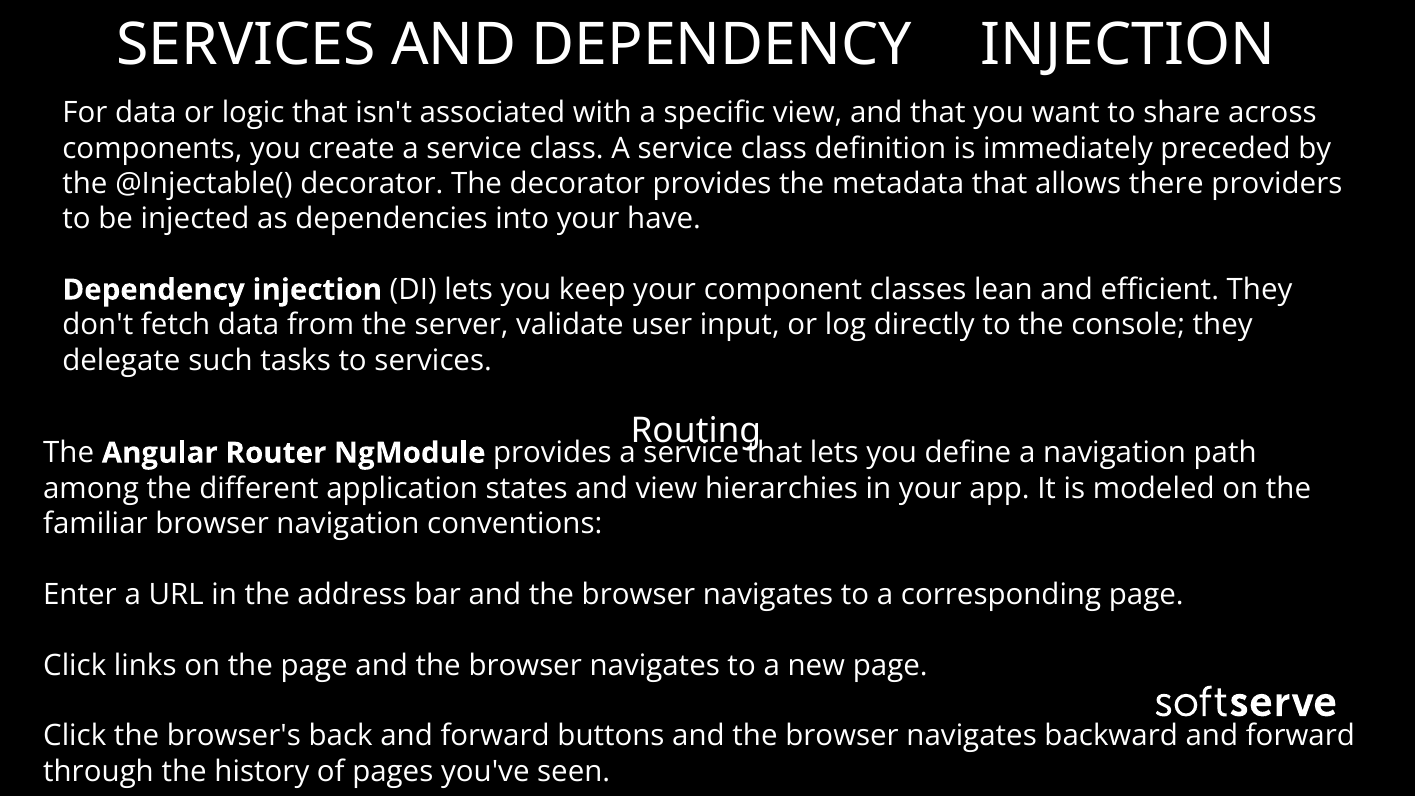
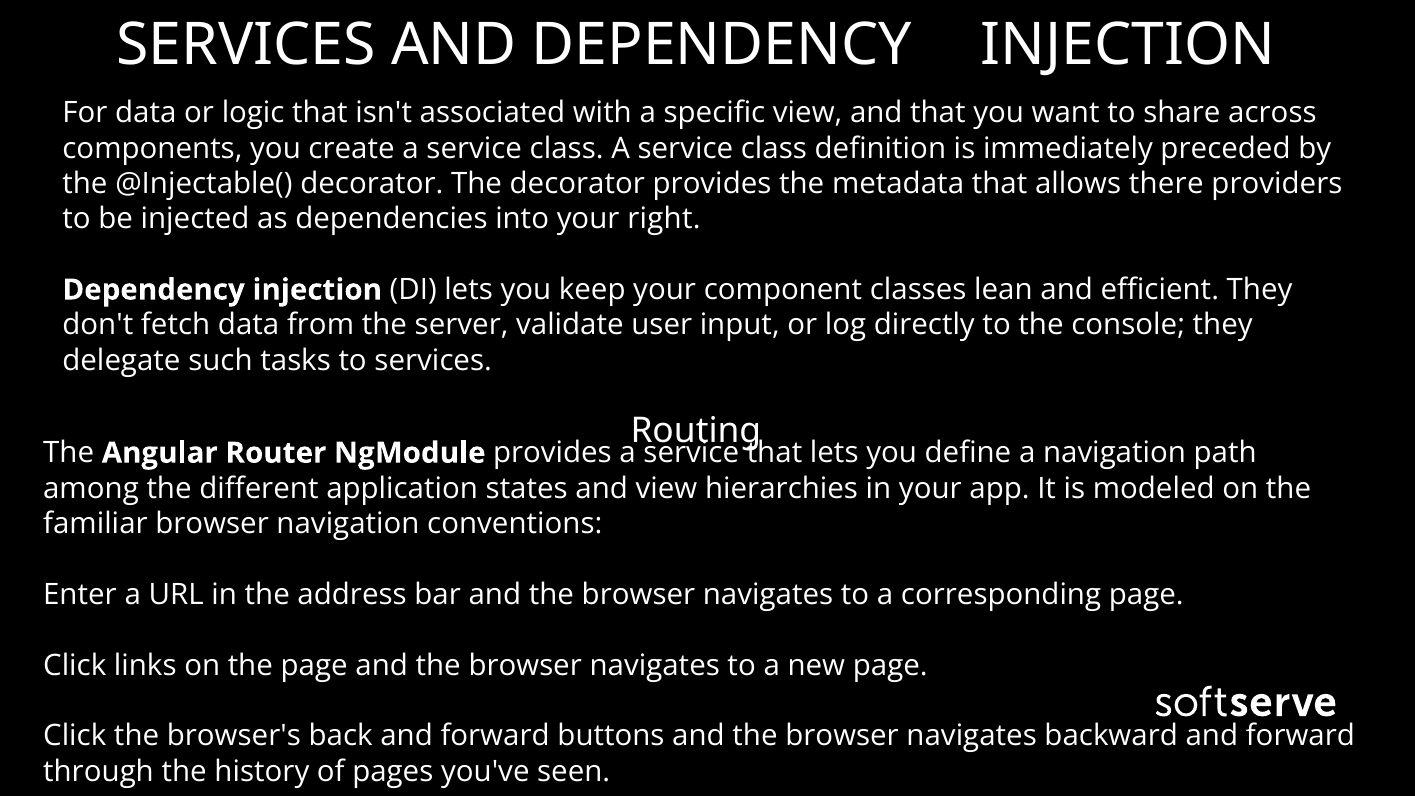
have: have -> right (664, 219)
